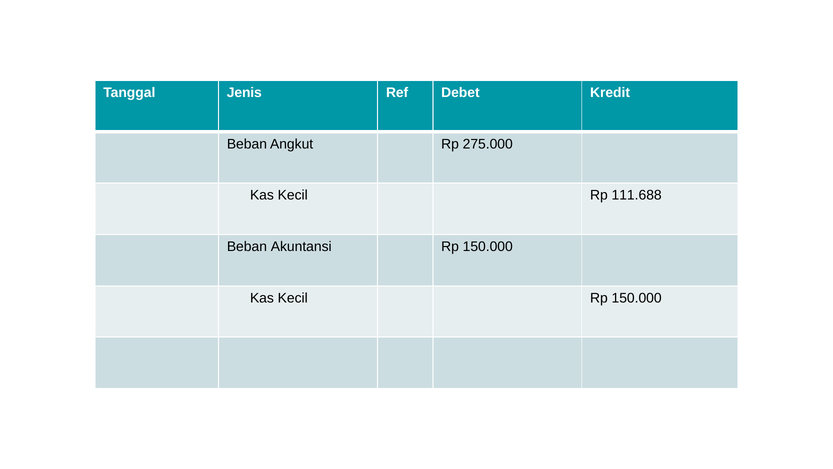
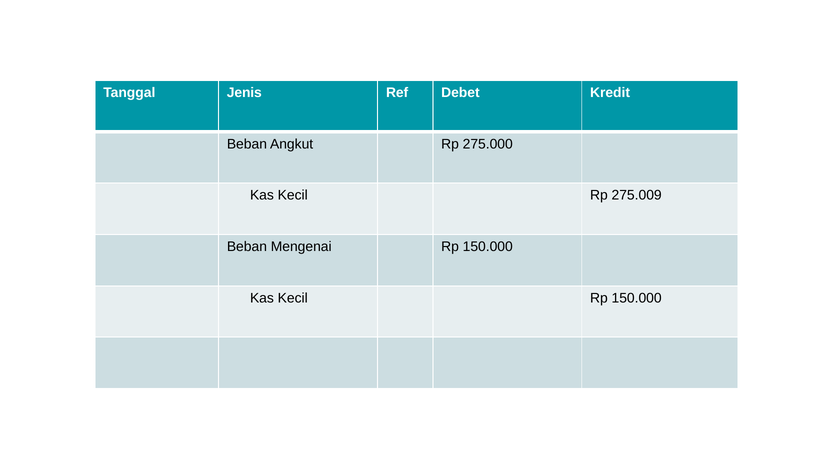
111.688: 111.688 -> 275.009 (637, 195)
Akuntansi: Akuntansi -> Mengenai (301, 247)
